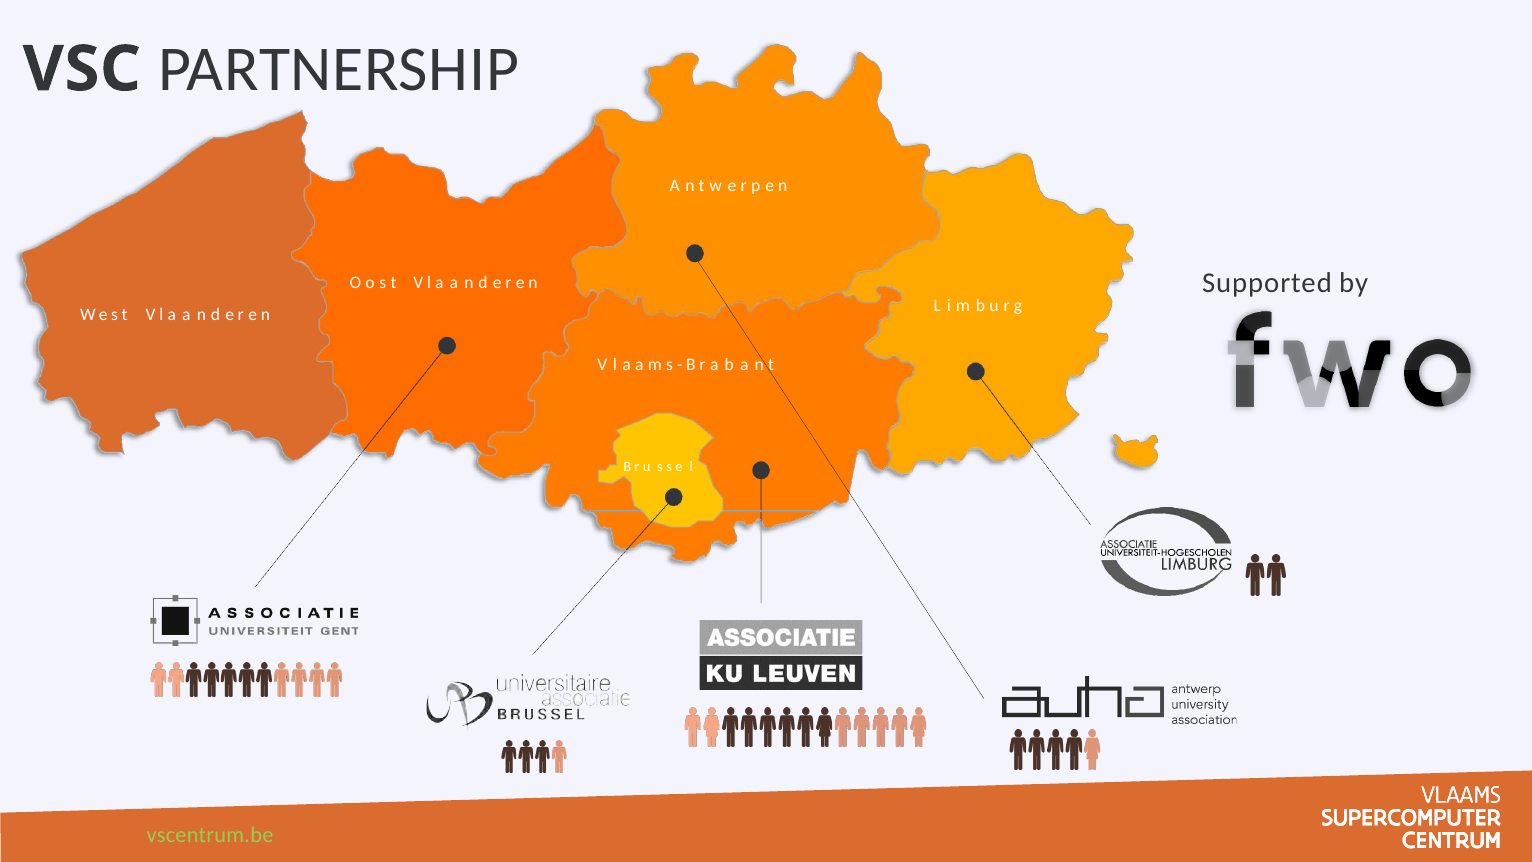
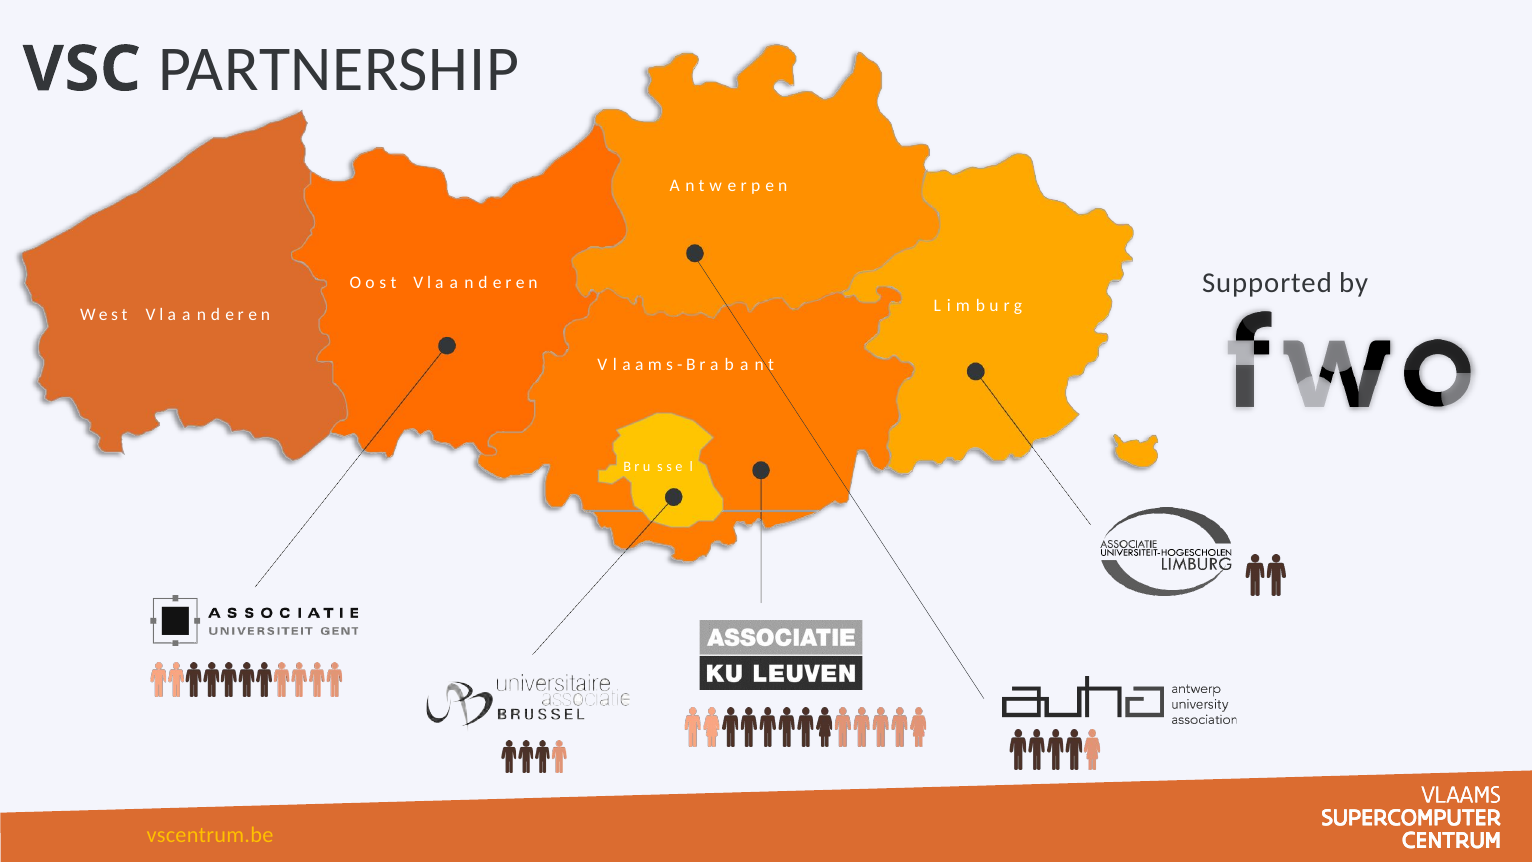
vscentrum.be colour: light green -> yellow (210, 835)
